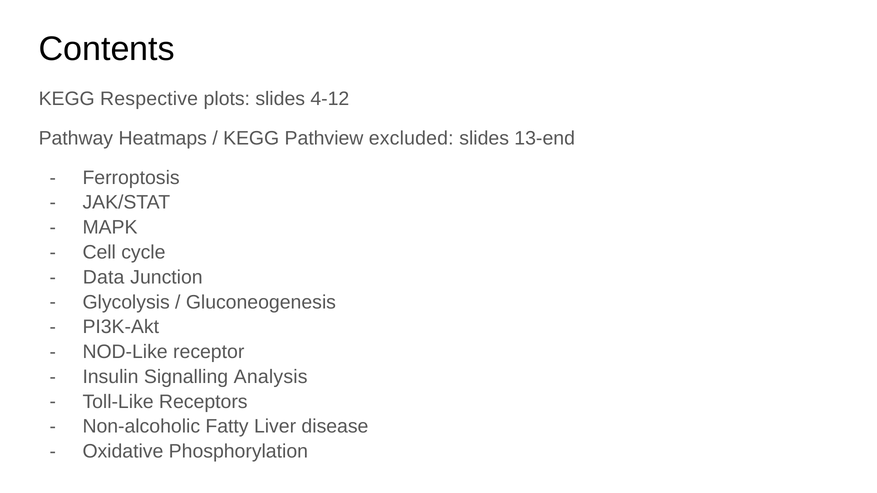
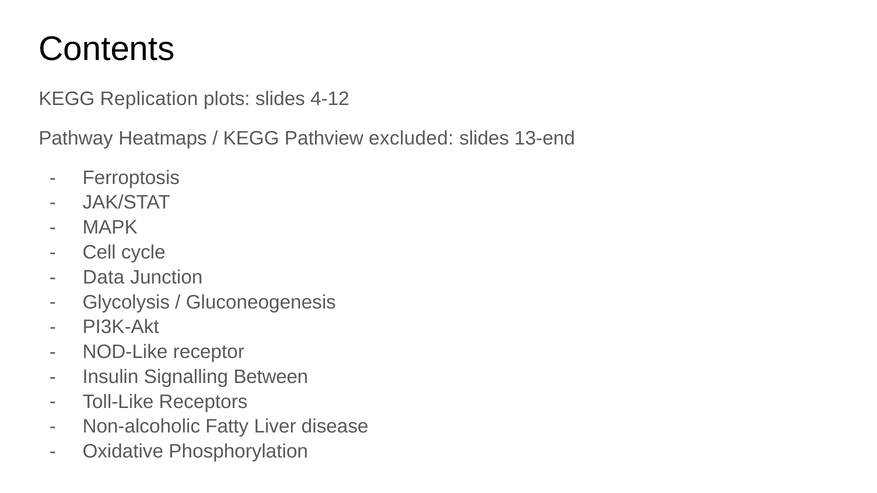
Respective: Respective -> Replication (149, 99)
Analysis: Analysis -> Between (271, 377)
